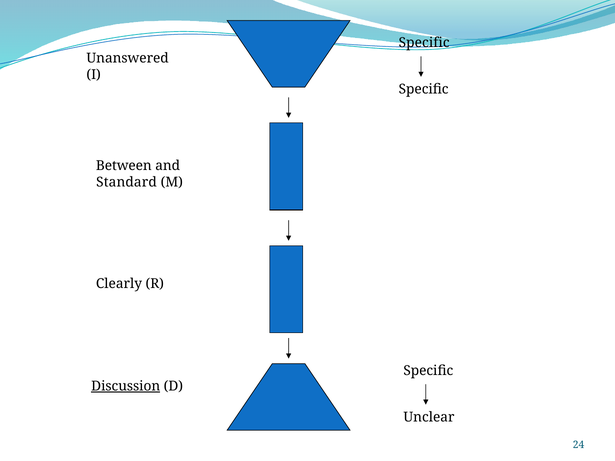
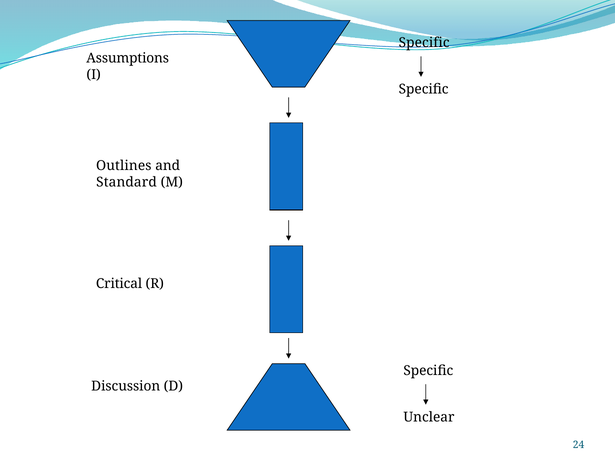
Unanswered: Unanswered -> Assumptions (128, 58)
Between: Between -> Outlines (124, 166)
Clearly: Clearly -> Critical (119, 284)
Discussion underline: present -> none (126, 386)
